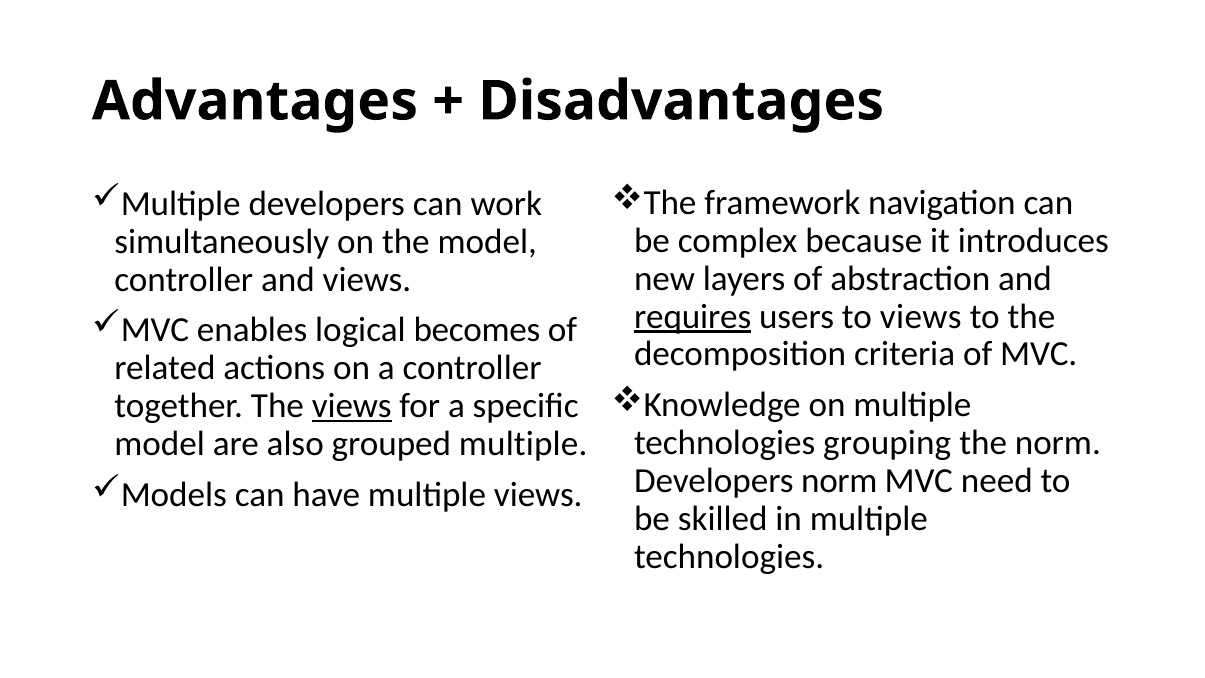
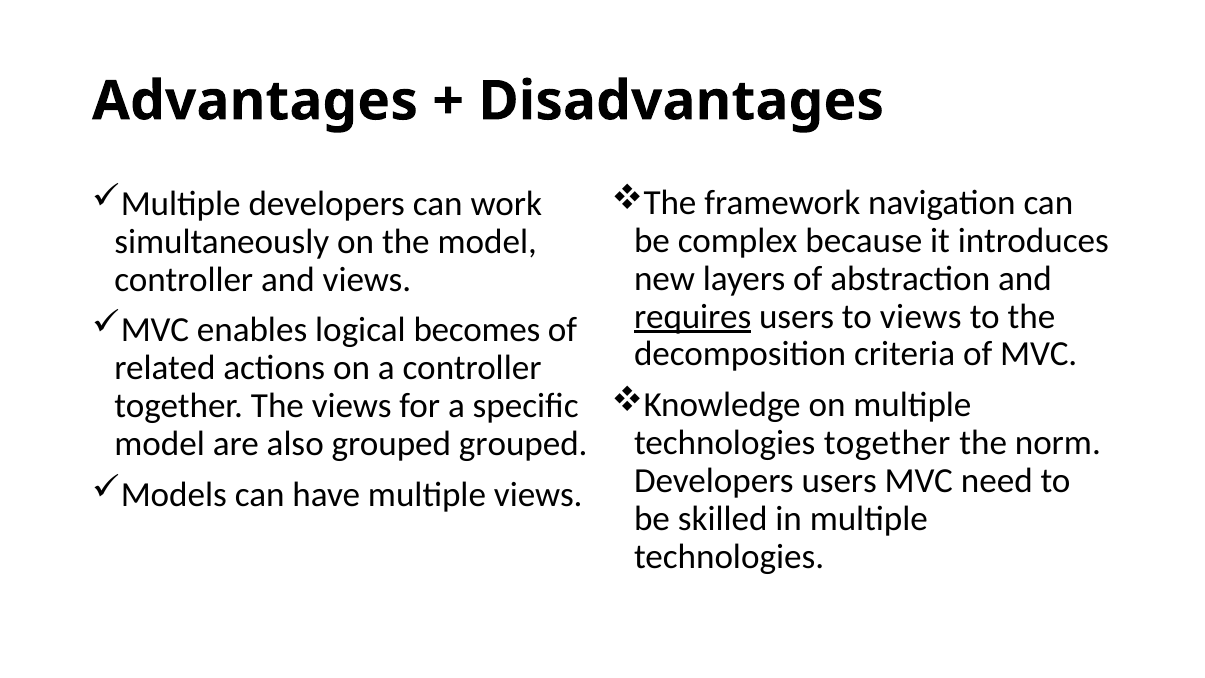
views underline: present -> none (352, 406)
technologies grouping: grouping -> together (887, 443)
grouped multiple: multiple -> grouped (523, 444)
Developers norm: norm -> users (839, 480)
